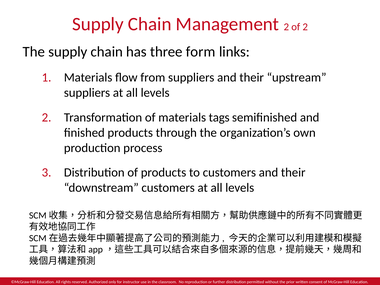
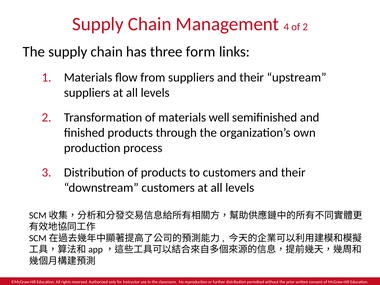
Management 2: 2 -> 4 (286, 27)
tags: tags -> well (219, 117)
